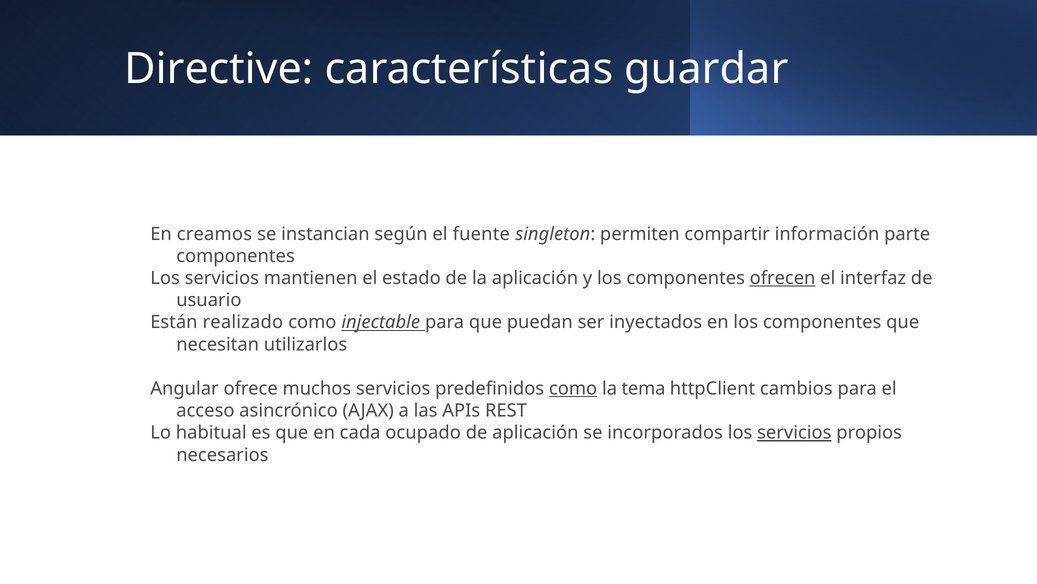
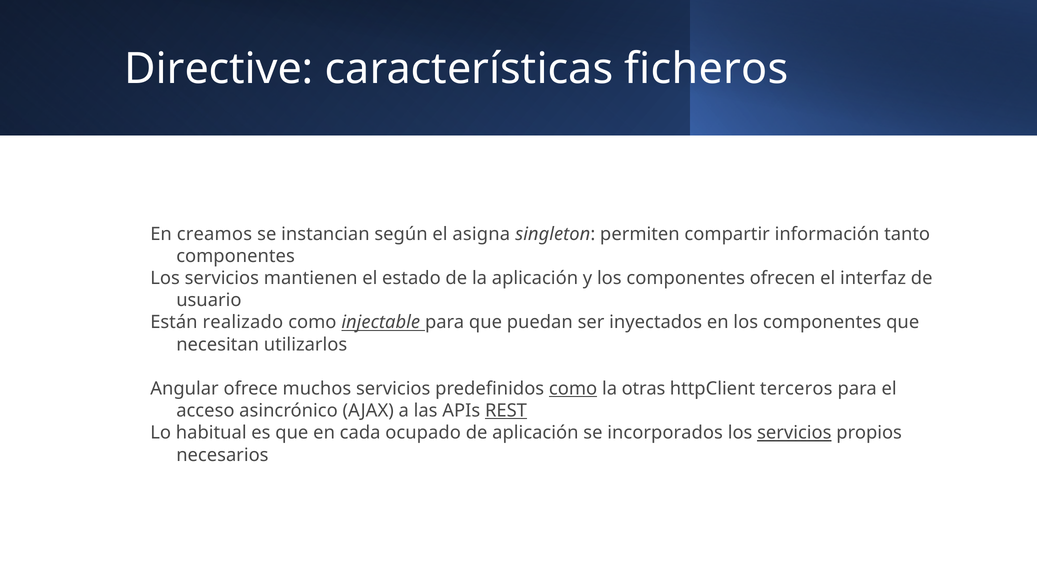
guardar: guardar -> ficheros (706, 69)
fuente: fuente -> asigna (481, 234)
parte: parte -> tanto (907, 234)
ofrecen underline: present -> none (783, 278)
tema: tema -> otras (644, 388)
cambios: cambios -> terceros (796, 388)
REST underline: none -> present (506, 410)
